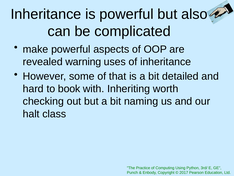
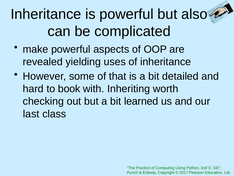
warning: warning -> yielding (83, 62)
naming: naming -> learned (141, 101)
halt: halt -> last (31, 114)
